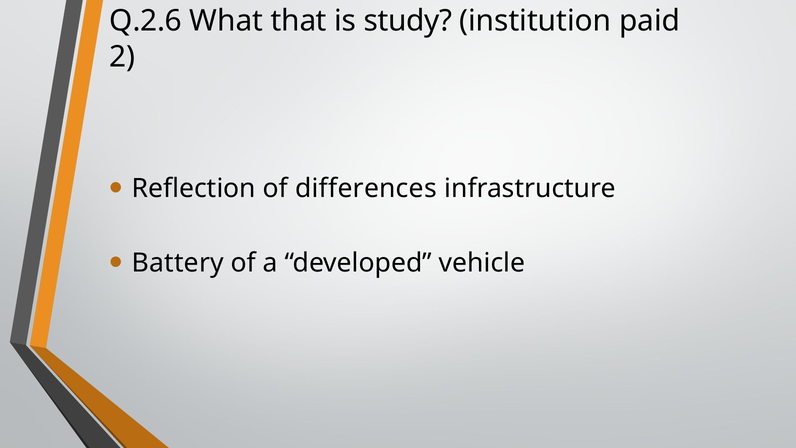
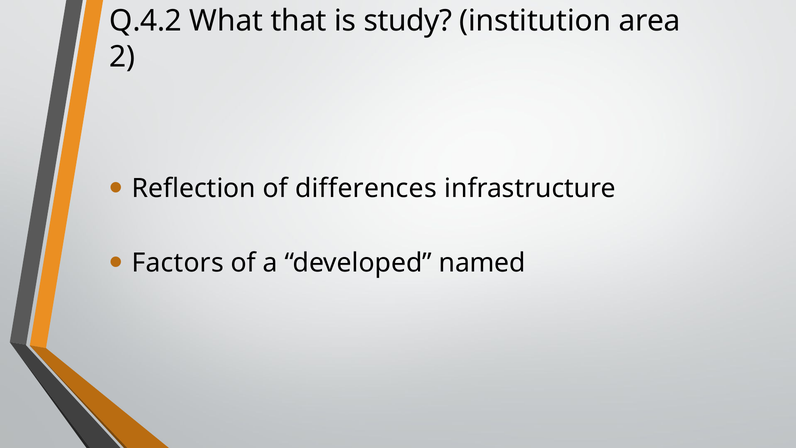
Q.2.6: Q.2.6 -> Q.4.2 (146, 21)
paid: paid -> area (650, 21)
Battery: Battery -> Factors (178, 263)
vehicle: vehicle -> named (482, 263)
